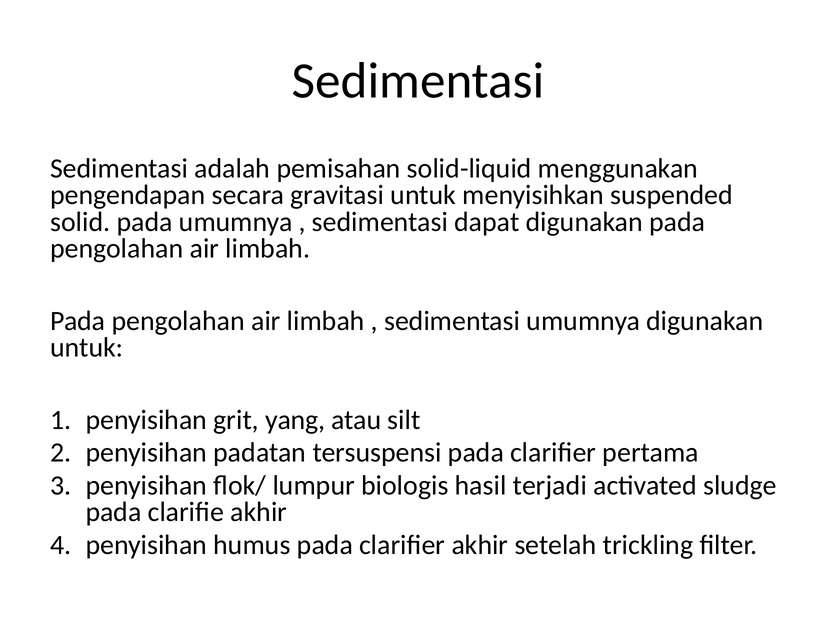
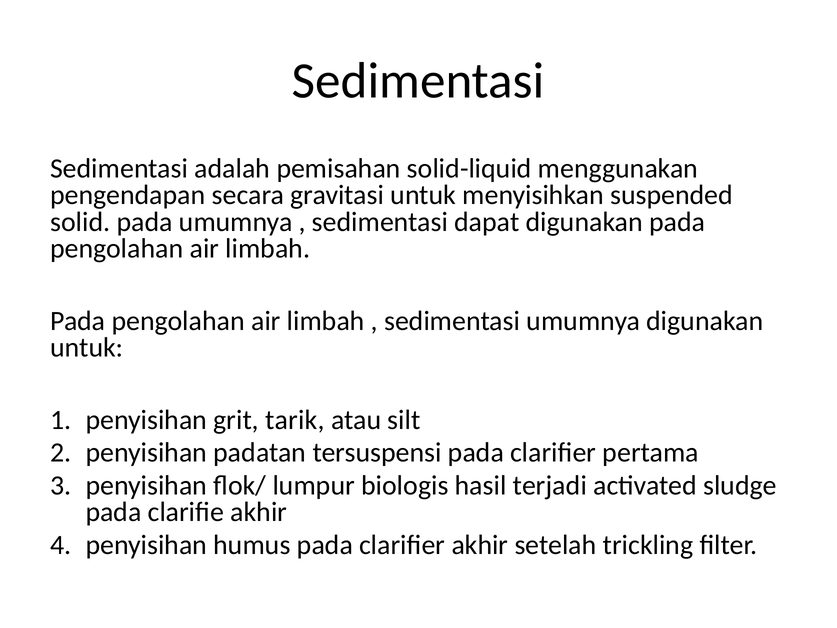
yang: yang -> tarik (295, 420)
